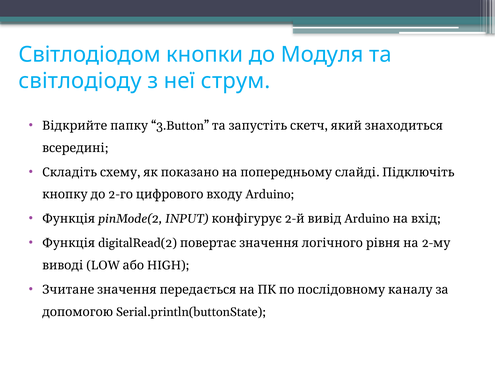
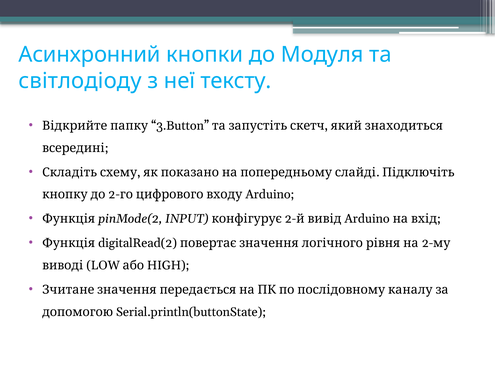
Світлодіодом: Світлодіодом -> Асинхронний (90, 55)
струм: струм -> тексту (236, 81)
